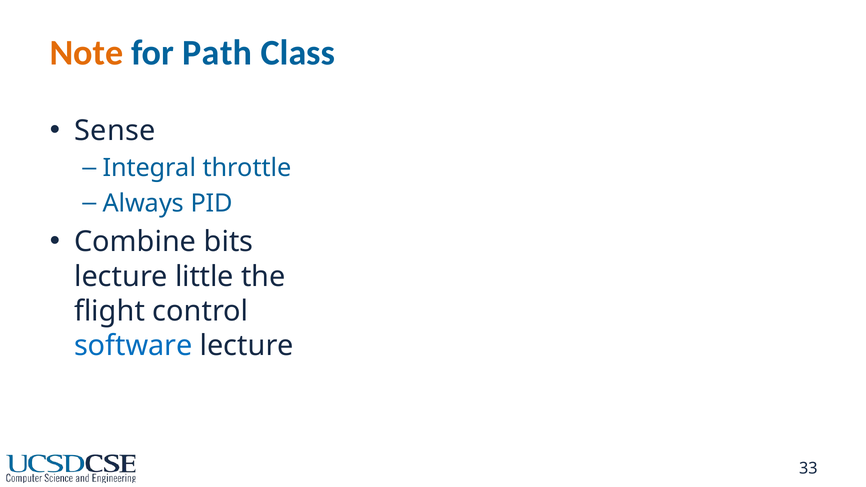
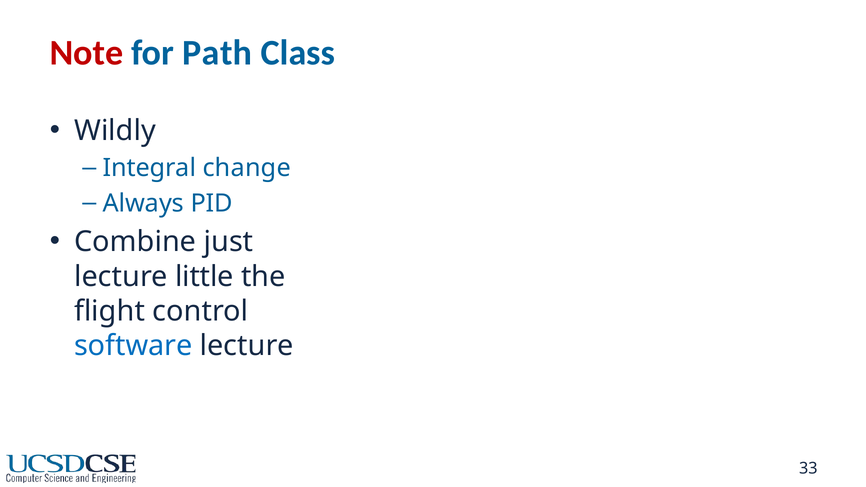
Note colour: orange -> red (86, 53)
Sense: Sense -> Wildly (115, 131)
throttle: throttle -> change (247, 168)
bits: bits -> just (229, 242)
